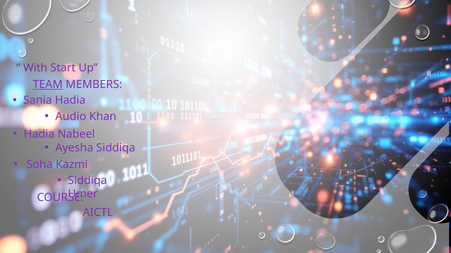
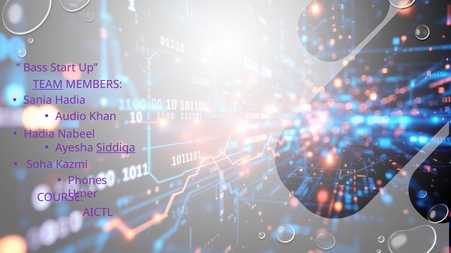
With: With -> Bass (35, 68)
Siddiqa underline: none -> present (116, 148)
Siddiqa: Siddiqa -> Phones (88, 181)
